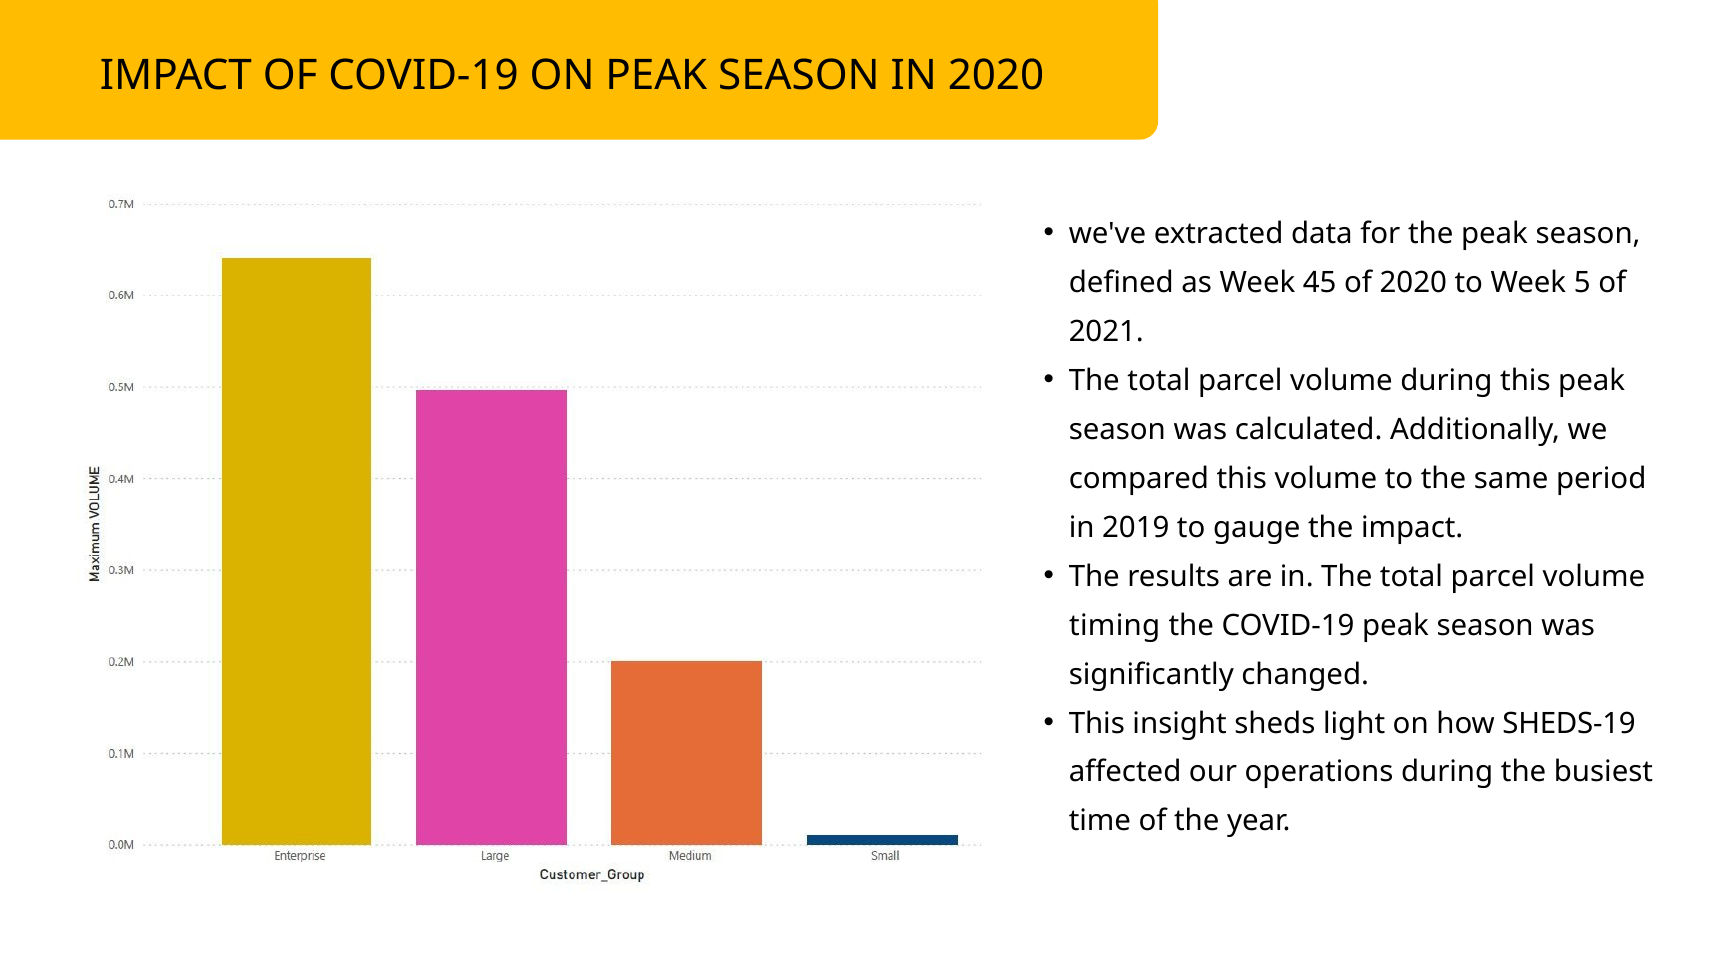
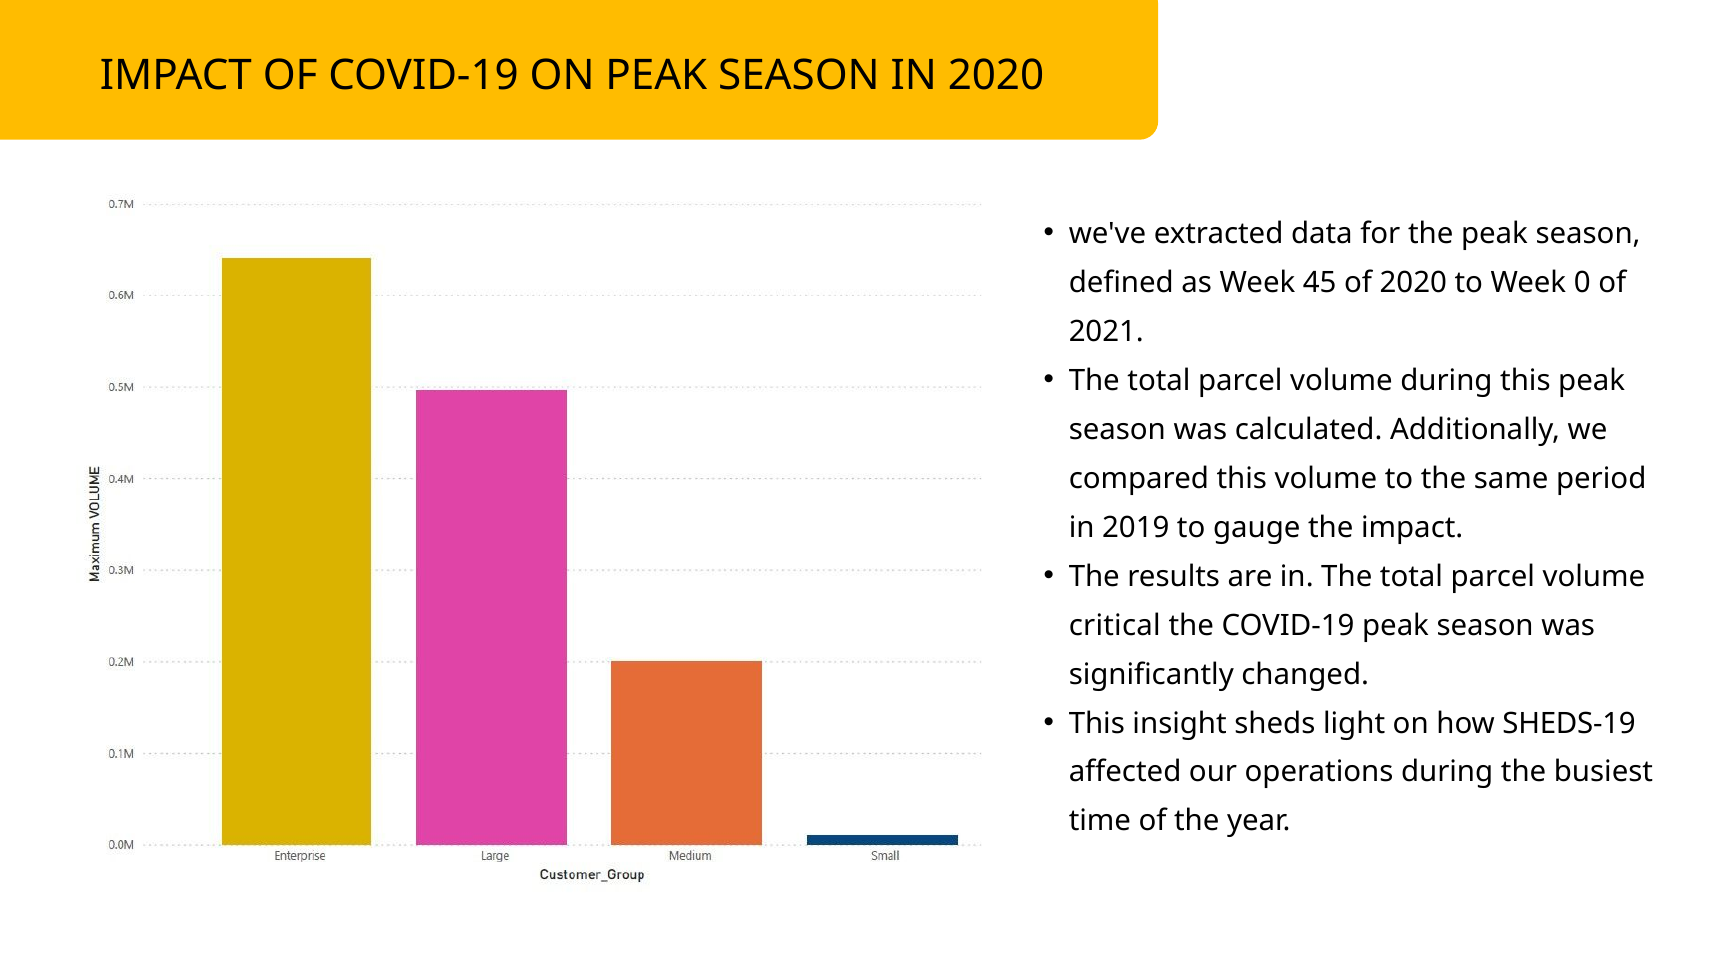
5: 5 -> 0 (1582, 283)
timing: timing -> critical (1115, 625)
